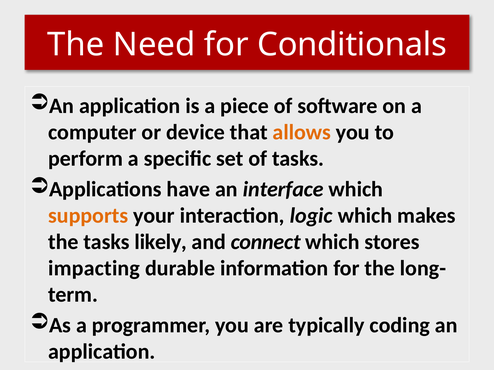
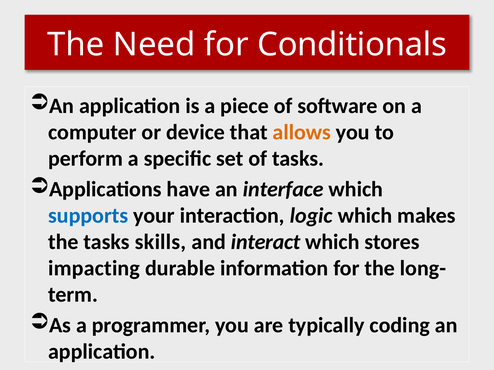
supports colour: orange -> blue (88, 216)
likely: likely -> skills (161, 242)
connect: connect -> interact (266, 242)
